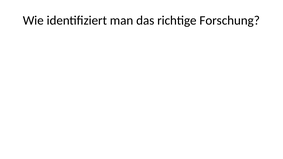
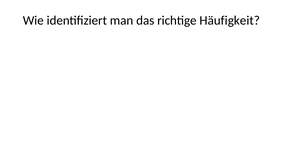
Forschung: Forschung -> Häufigkeit (230, 21)
